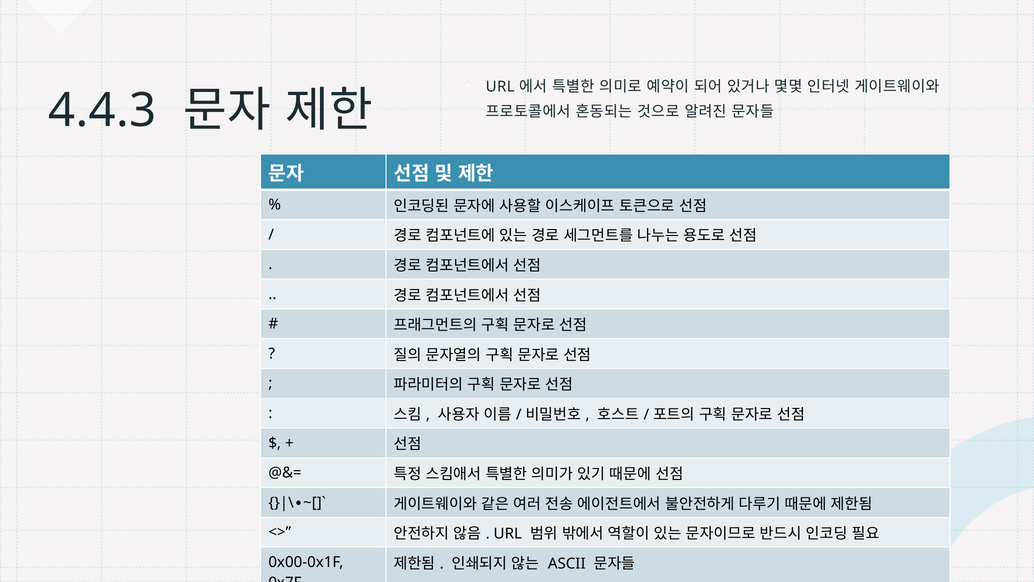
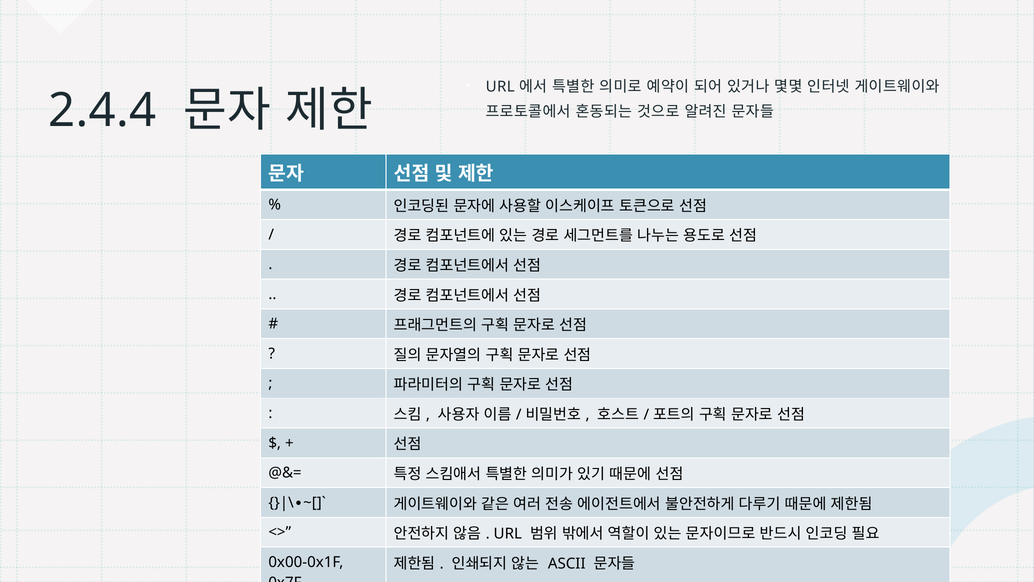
4.4.3: 4.4.3 -> 2.4.4 (102, 111)
